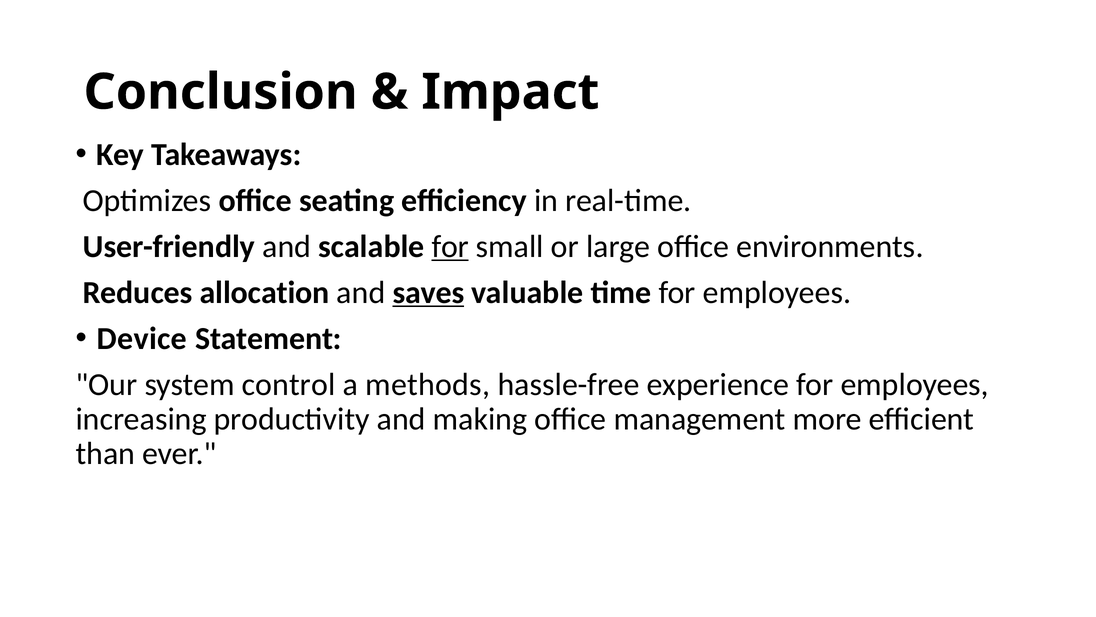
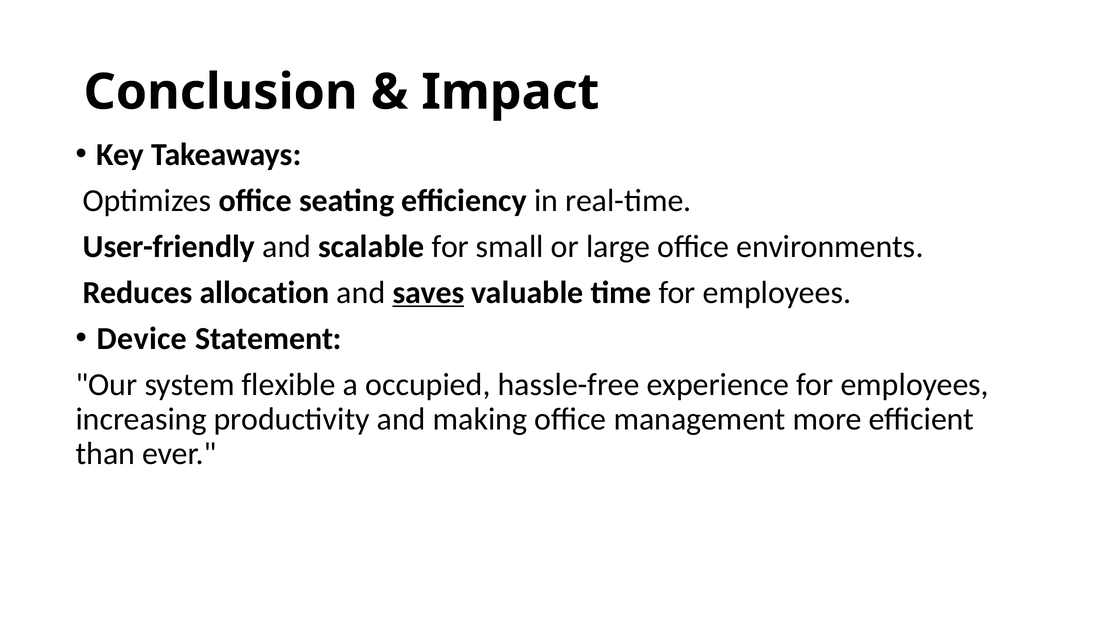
for underline: present -> none (450, 246)
control: control -> flexible (289, 384)
methods: methods -> occupied (428, 384)
